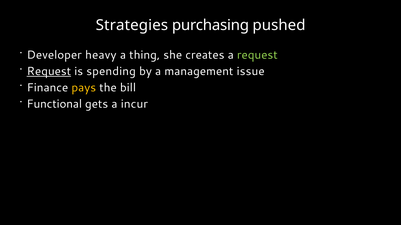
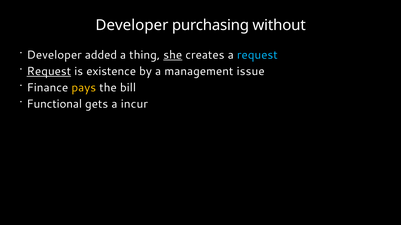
Strategies: Strategies -> Developer (132, 25)
pushed: pushed -> without (279, 25)
heavy: heavy -> added (101, 55)
she underline: none -> present (173, 55)
request colour: light green -> light blue (257, 55)
spending: spending -> existence (111, 71)
